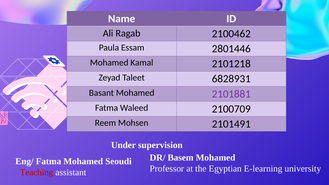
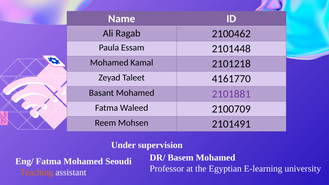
2801446: 2801446 -> 2101448 (231, 49)
6828931: 6828931 -> 4161770 (231, 79)
Teaching colour: red -> orange (37, 172)
